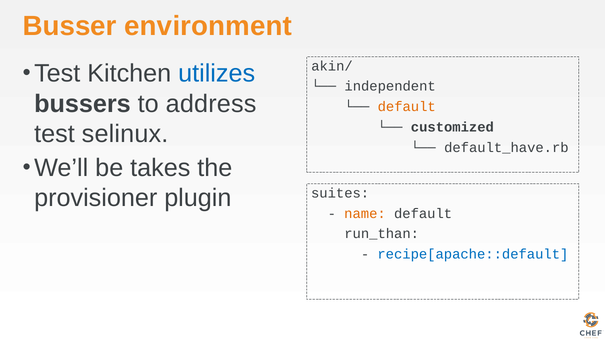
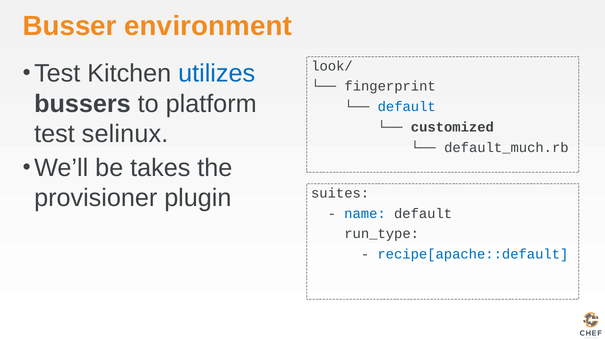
akin/: akin/ -> look/ (332, 66)
independent: independent -> fingerprint (390, 86)
address: address -> platform (211, 104)
default colour: orange -> blue (407, 107)
default_have.rb: default_have.rb -> default_much.rb (506, 148)
name colour: orange -> blue (365, 214)
run_than: run_than -> run_type (382, 234)
